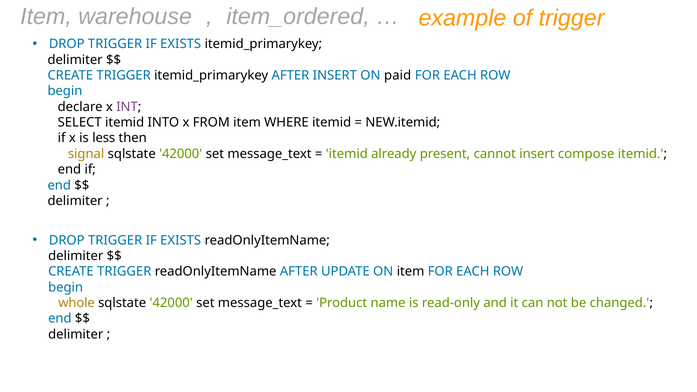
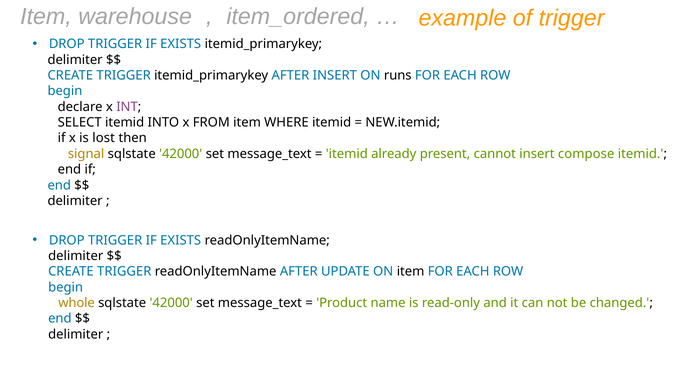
paid: paid -> runs (398, 75)
less: less -> lost (104, 138)
